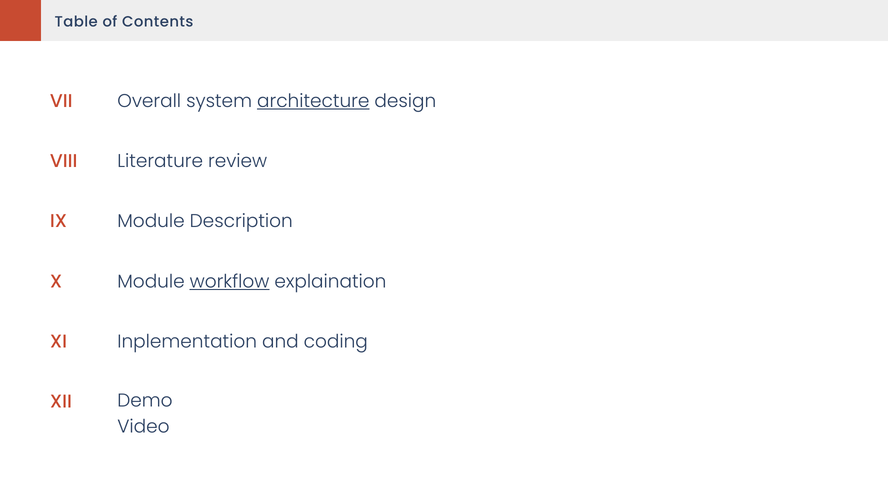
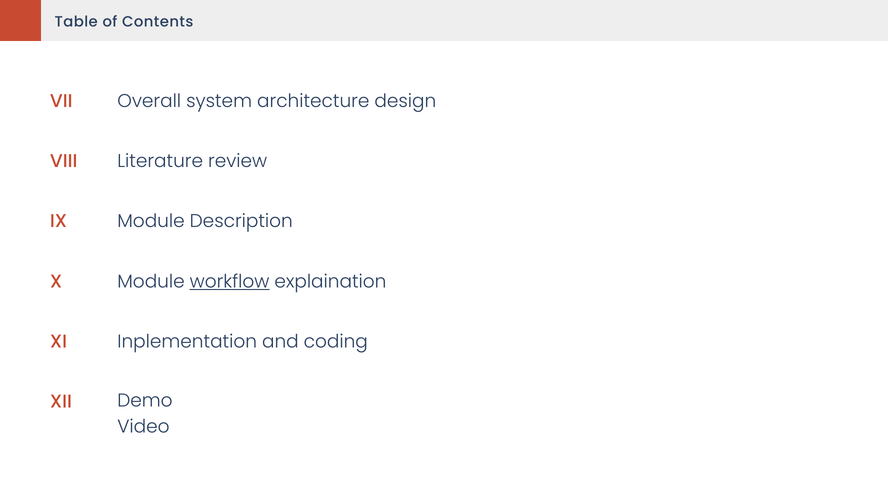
architecture underline: present -> none (313, 101)
